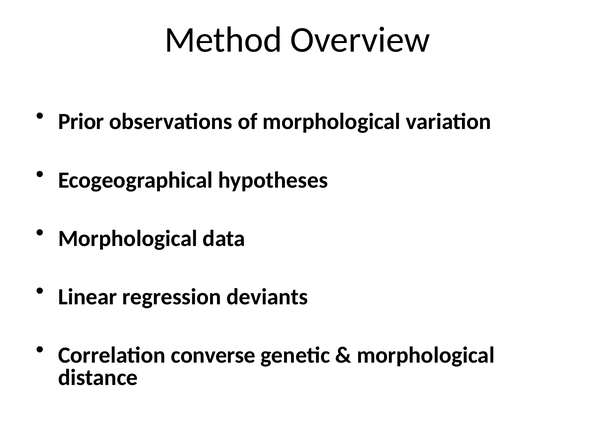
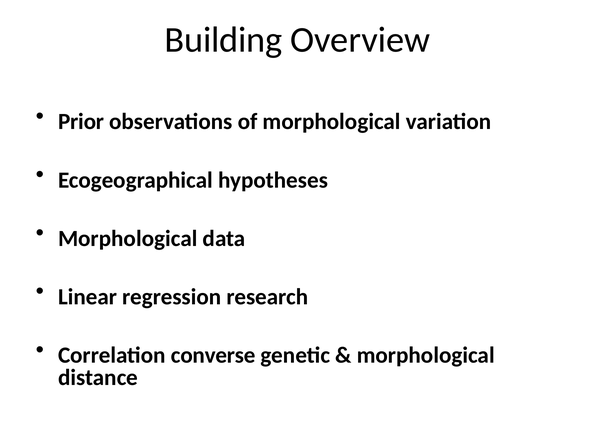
Method: Method -> Building (223, 40)
deviants: deviants -> research (267, 297)
